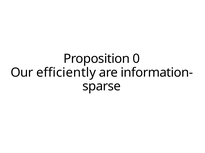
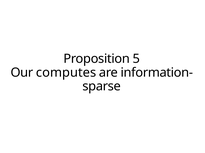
0: 0 -> 5 (136, 59)
efficiently: efficiently -> computes (66, 73)
